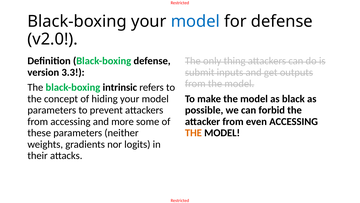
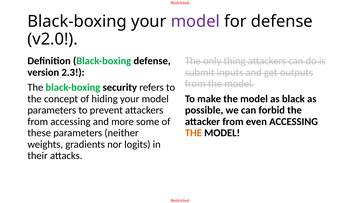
model colour: blue -> purple (195, 21)
3.3: 3.3 -> 2.3 (73, 72)
intrinsic: intrinsic -> security (120, 87)
